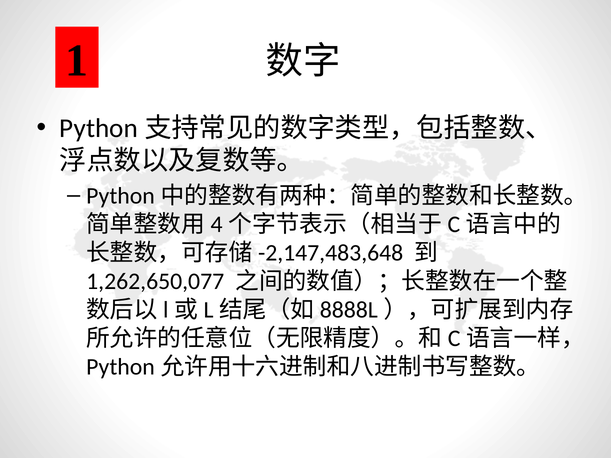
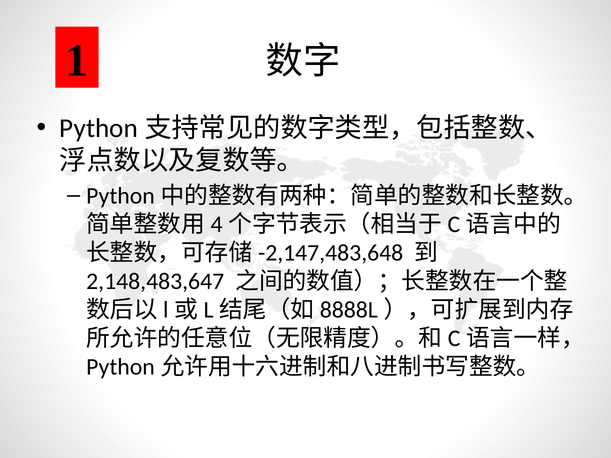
1,262,650,077: 1,262,650,077 -> 2,148,483,647 (155, 281)
